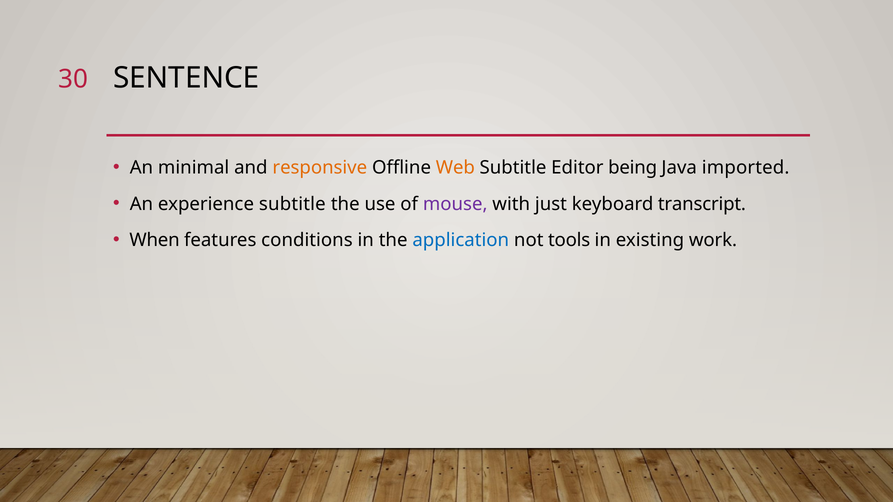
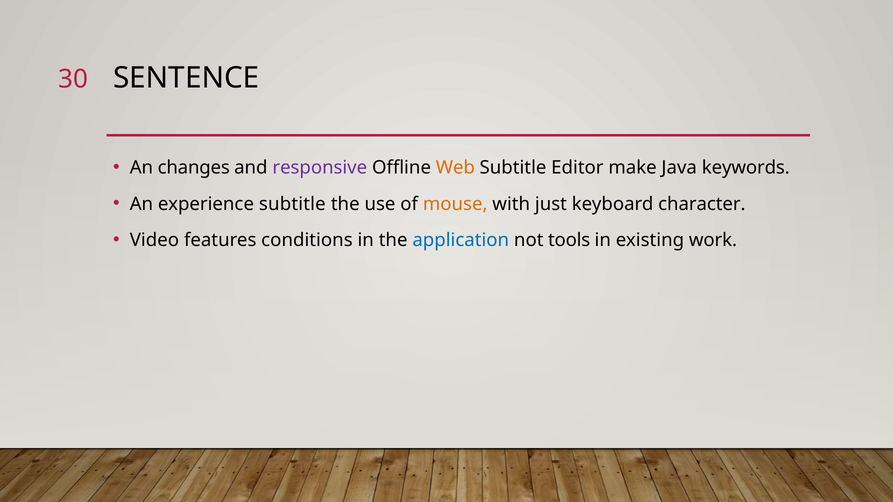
minimal: minimal -> changes (194, 168)
responsive colour: orange -> purple (320, 168)
being: being -> make (633, 168)
imported: imported -> keywords (746, 168)
mouse colour: purple -> orange (455, 204)
transcript: transcript -> character (702, 204)
When: When -> Video (154, 240)
